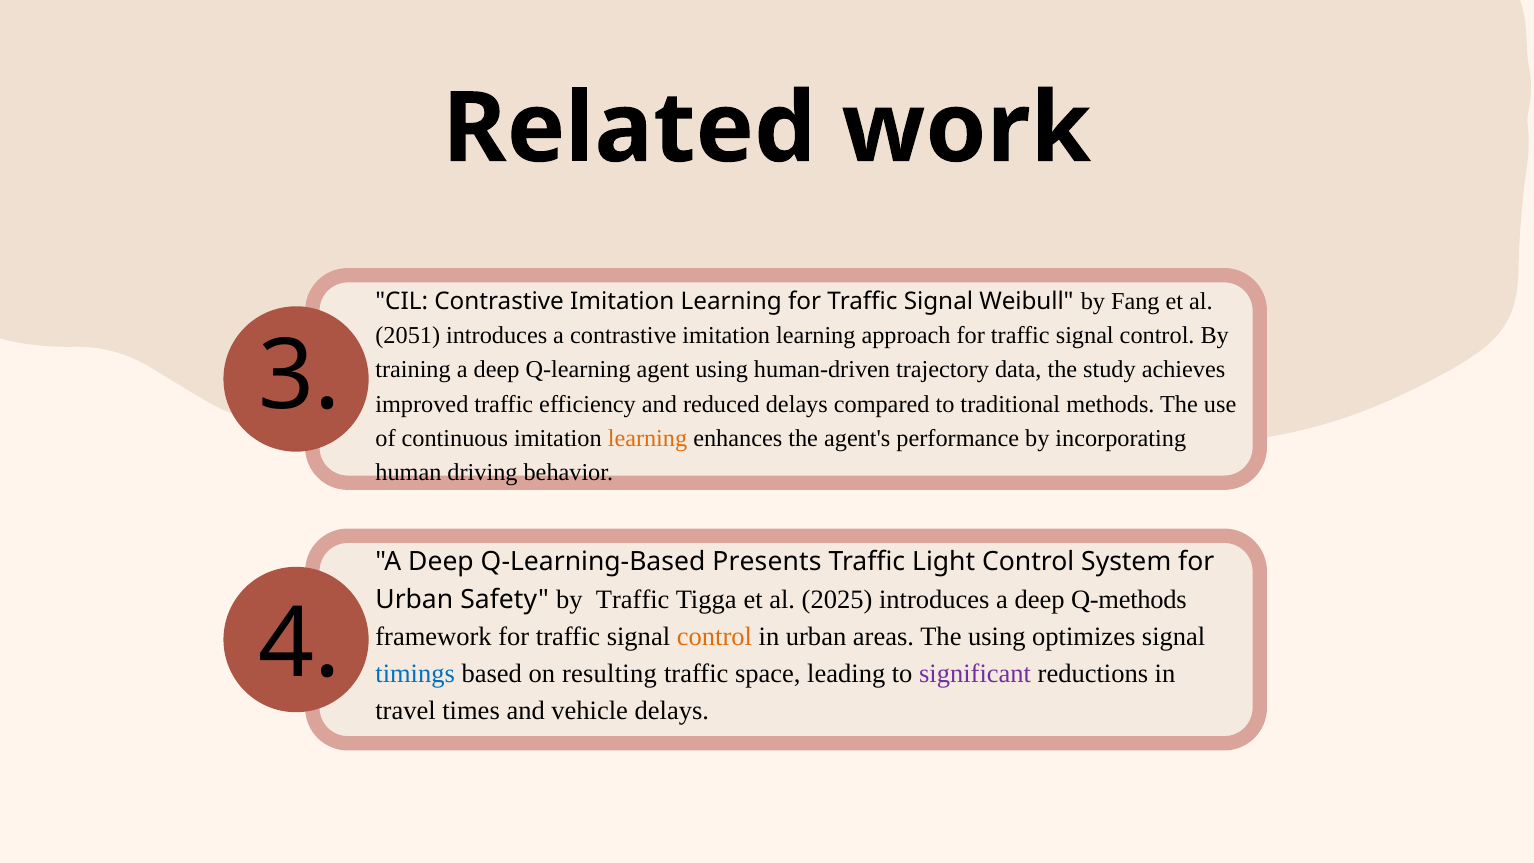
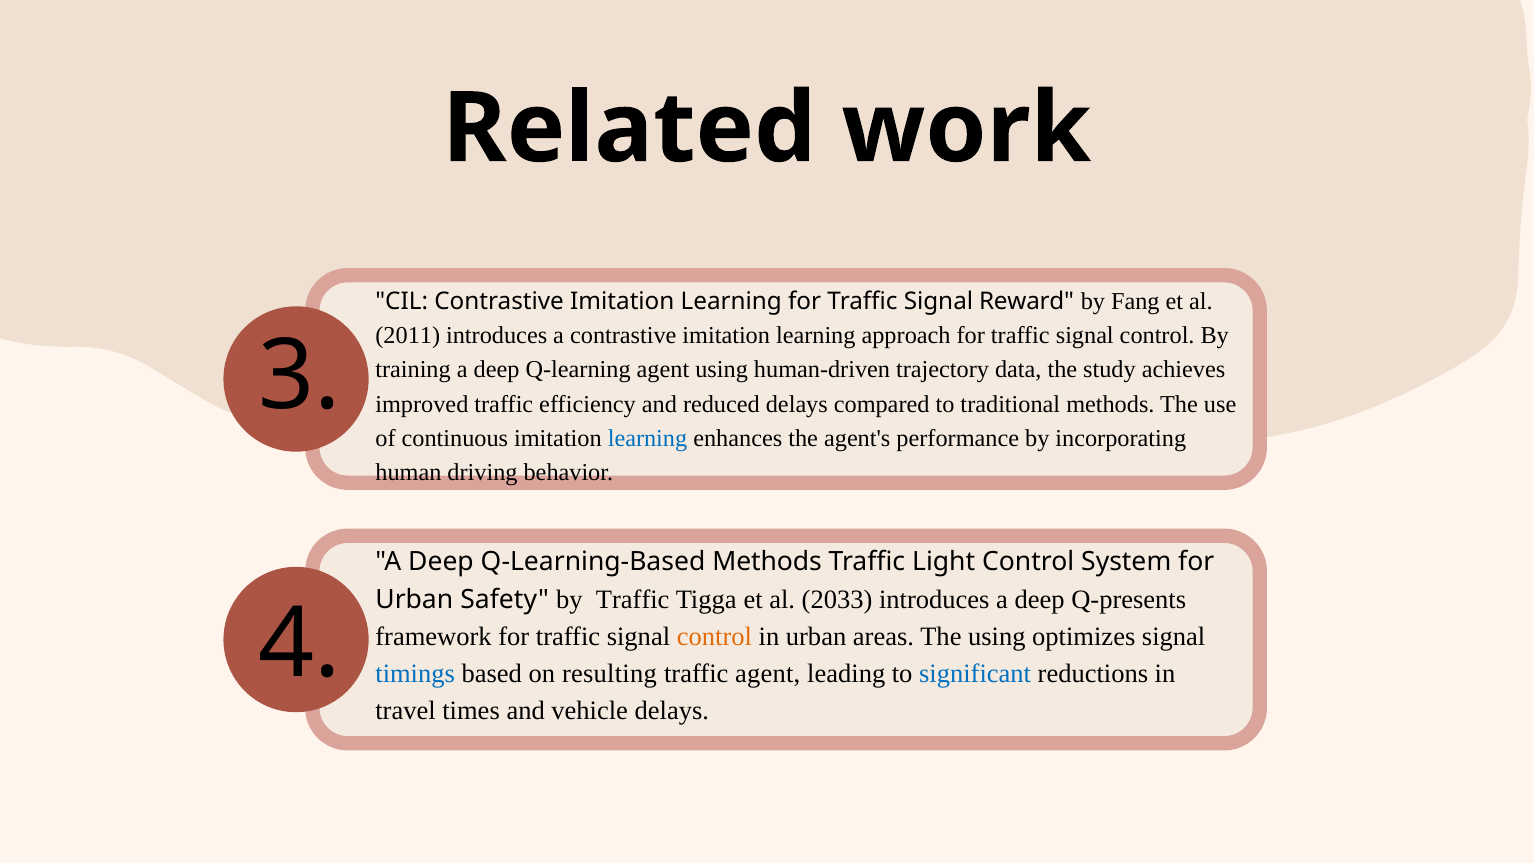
Weibull: Weibull -> Reward (1027, 302)
2051: 2051 -> 2011 (408, 336)
learning colour: orange -> blue (648, 438)
Q-Learning-Based Presents: Presents -> Methods (767, 562)
2025: 2025 -> 2033 (837, 599)
Q-methods: Q-methods -> Q-presents (1129, 599)
traffic space: space -> agent (768, 674)
significant colour: purple -> blue (975, 674)
